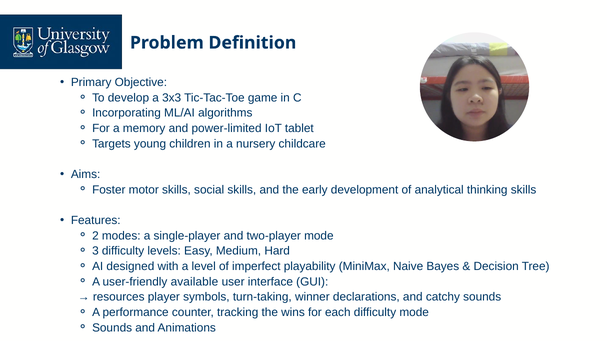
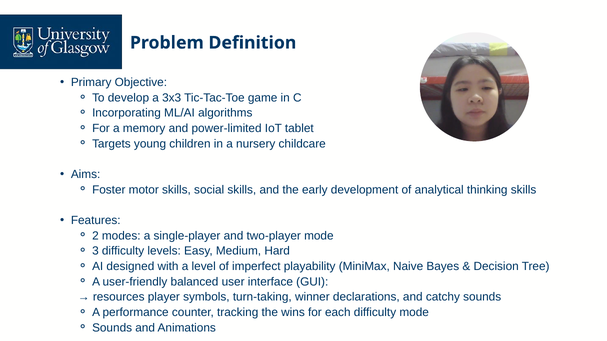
available: available -> balanced (194, 282)
